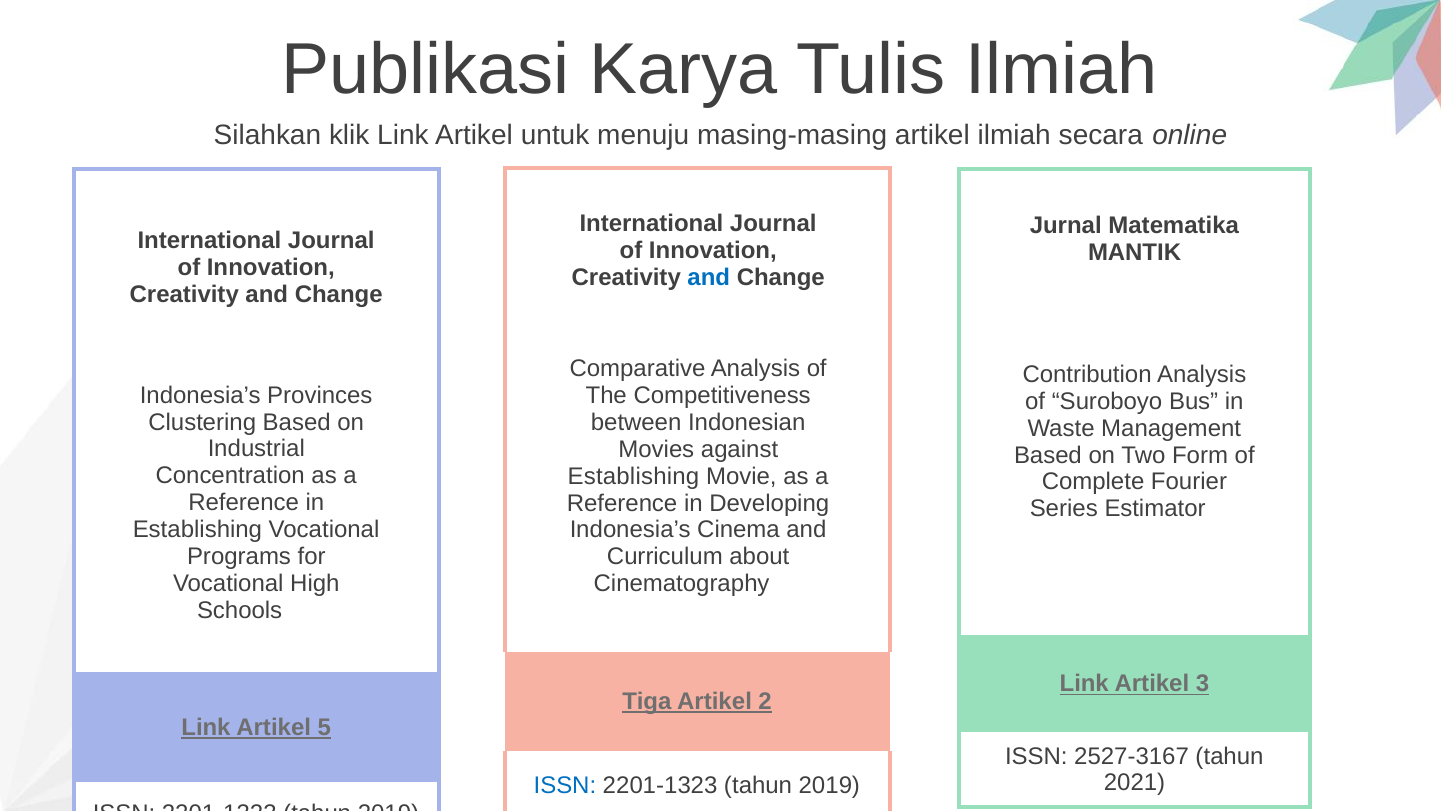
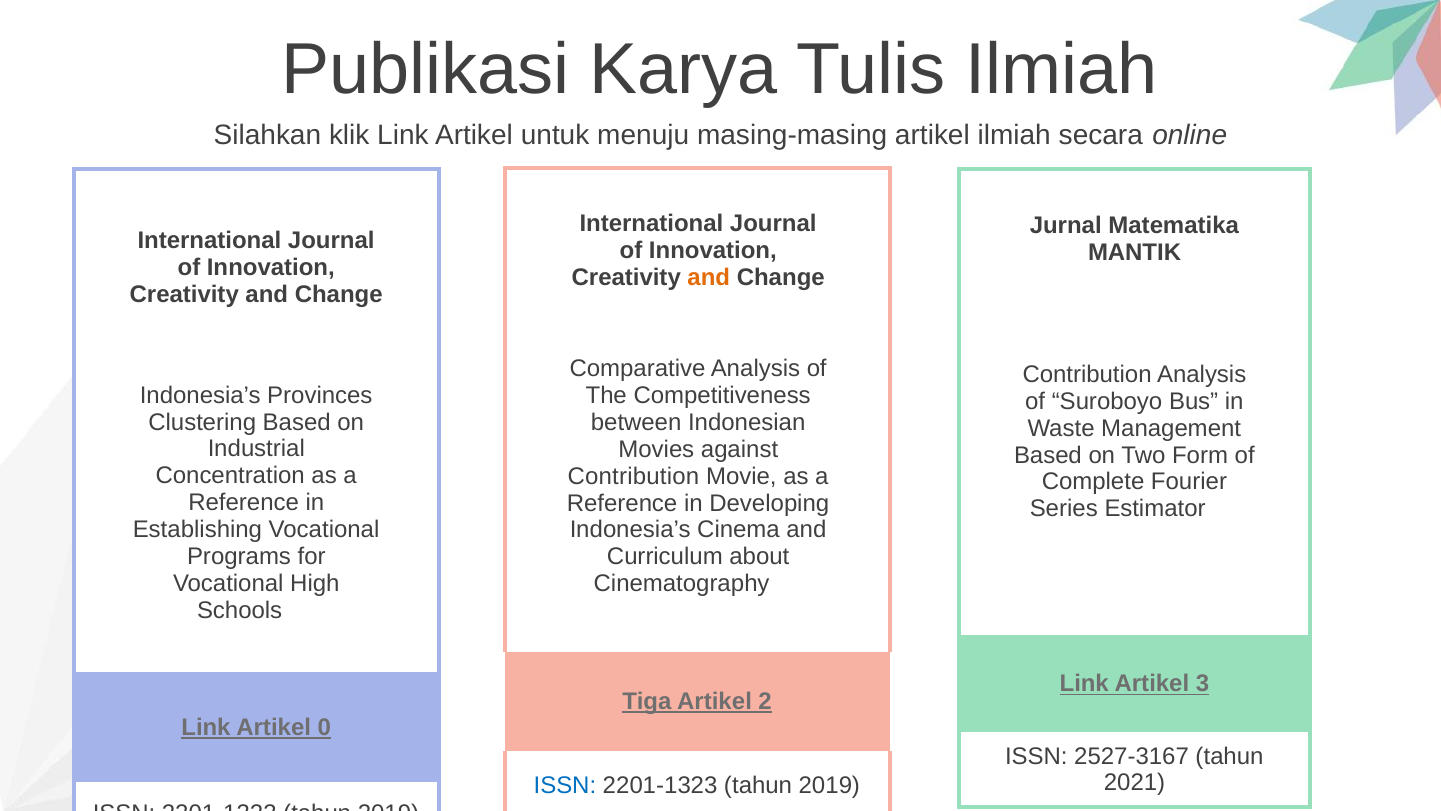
and colour: blue -> orange (709, 278)
Establishing: Establishing -> Contribution (633, 476)
5: 5 -> 0 (324, 727)
